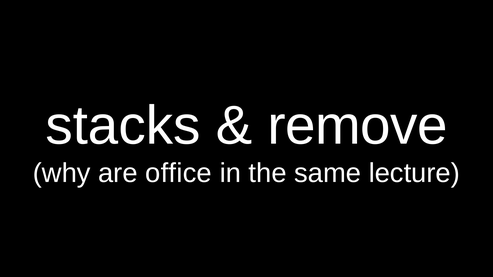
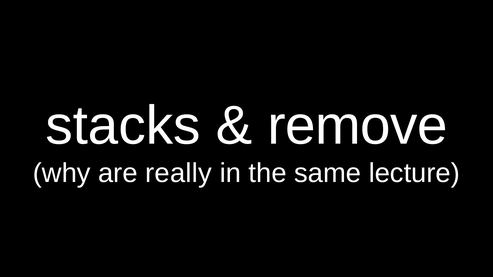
office: office -> really (179, 173)
